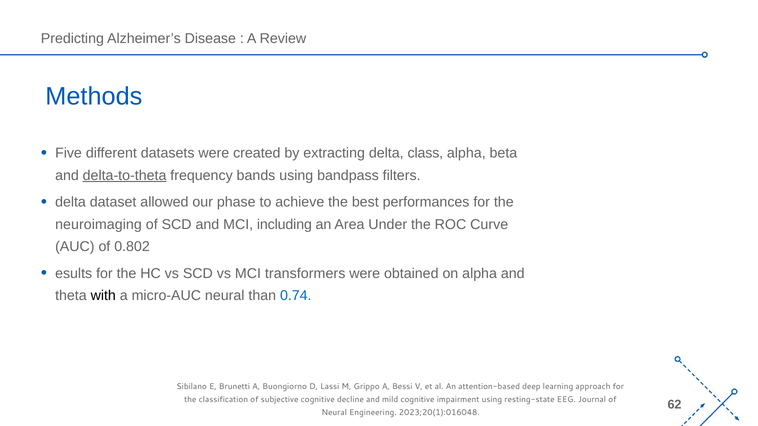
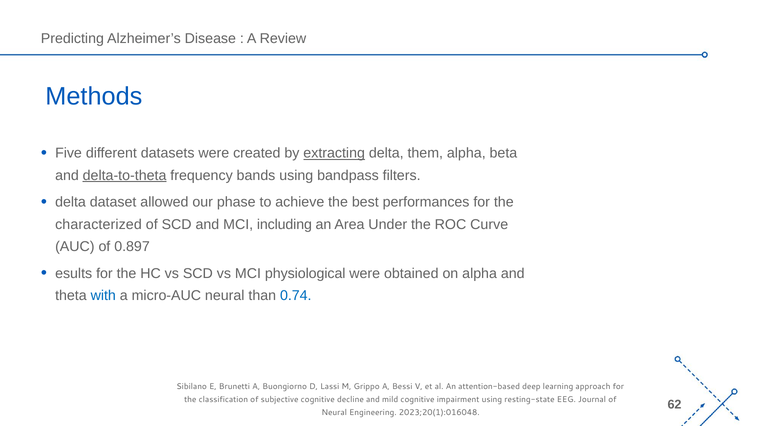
extracting underline: none -> present (334, 153)
class: class -> them (425, 153)
neuroimaging: neuroimaging -> characterized (98, 225)
0.802: 0.802 -> 0.897 (132, 247)
transformers: transformers -> physiological (305, 274)
with colour: black -> blue (103, 296)
